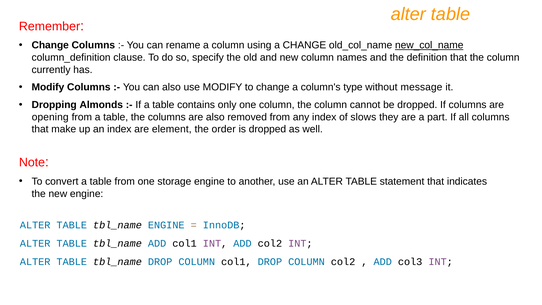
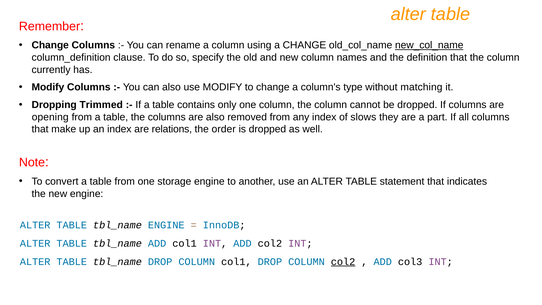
message: message -> matching (421, 87)
Almonds: Almonds -> Trimmed (101, 105)
element: element -> relations (172, 129)
col2 underline: none -> present (343, 262)
